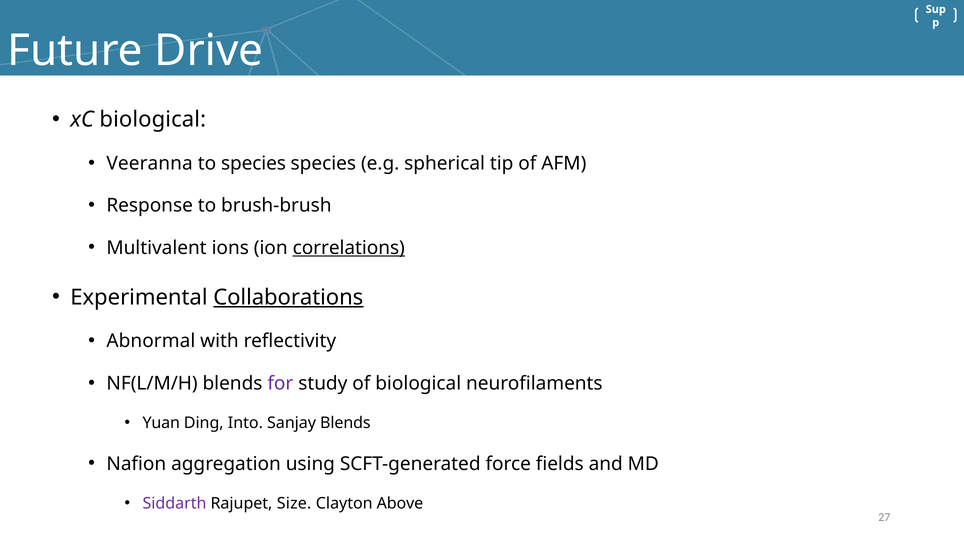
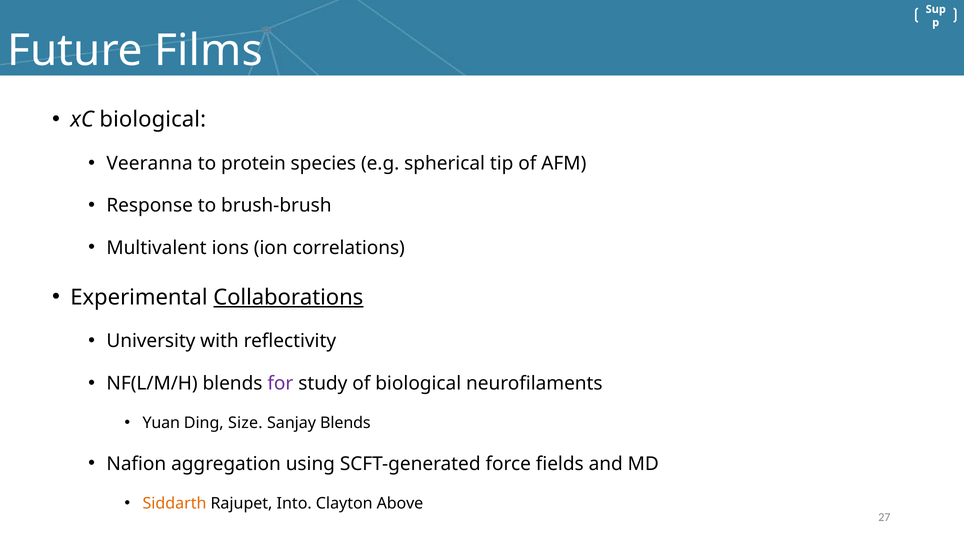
Drive: Drive -> Films (209, 51)
to species: species -> protein (254, 163)
correlations underline: present -> none (349, 248)
Abnormal: Abnormal -> University (151, 341)
Into: Into -> Size (245, 423)
Siddarth colour: purple -> orange (175, 504)
Size: Size -> Into (294, 504)
